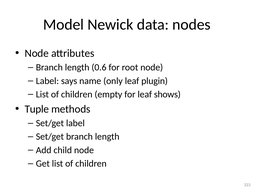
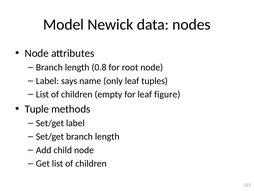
0.6: 0.6 -> 0.8 (99, 67)
plugin: plugin -> tuples (155, 81)
shows: shows -> figure (167, 94)
